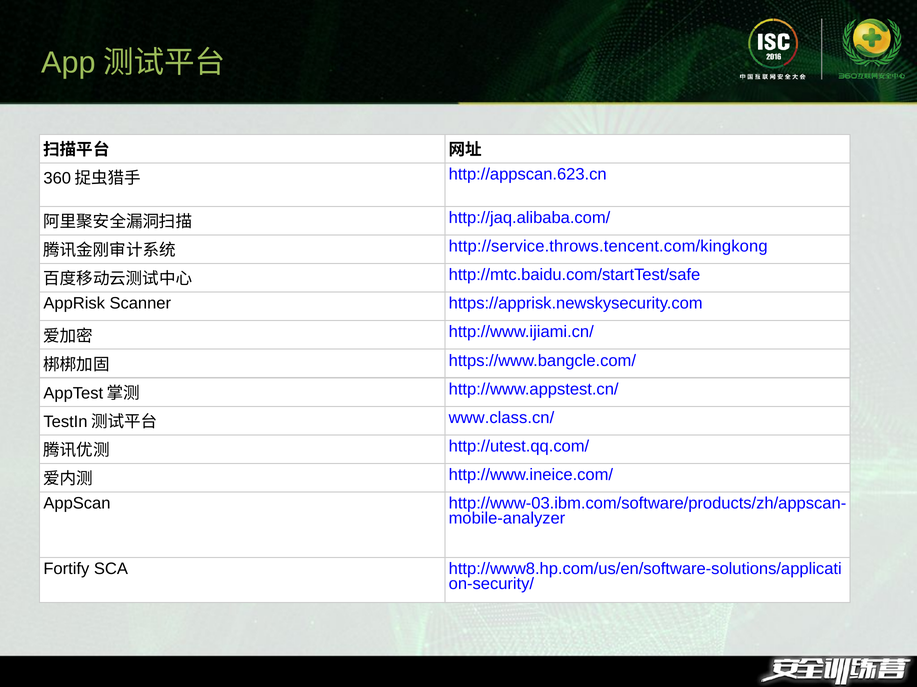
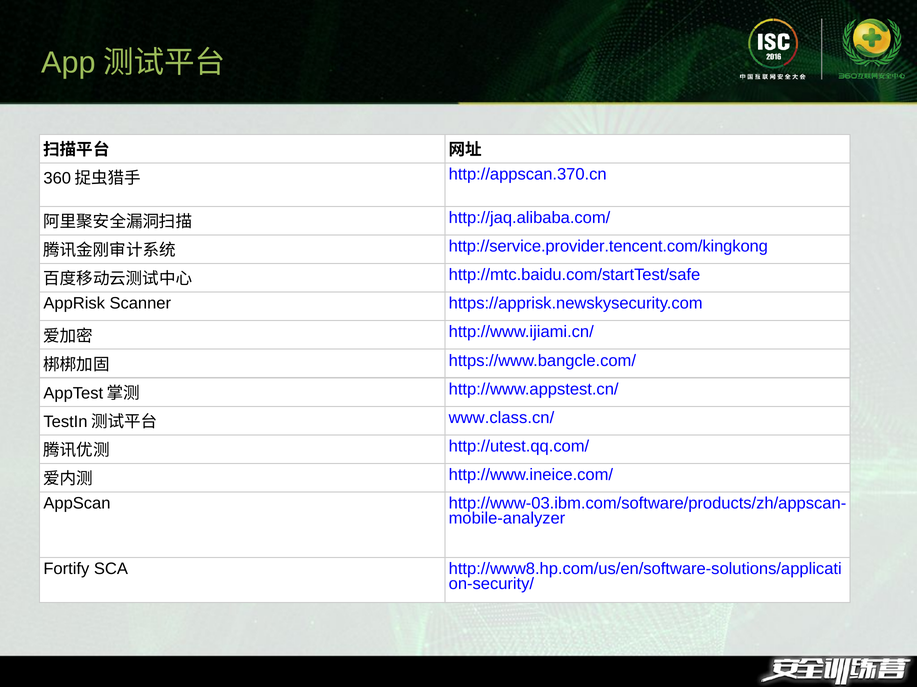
http://appscan.623.cn: http://appscan.623.cn -> http://appscan.370.cn (528, 174)
http://service.throws.tencent.com/kingkong: http://service.throws.tencent.com/kingkong -> http://service.provider.tencent.com/kingkong (608, 247)
